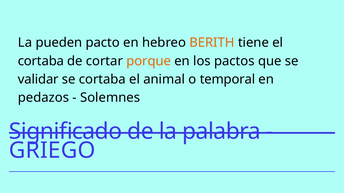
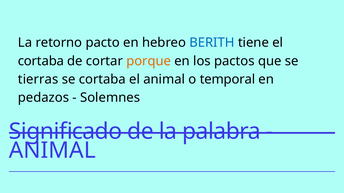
pueden: pueden -> retorno (59, 43)
BERITH colour: orange -> blue (212, 43)
validar: validar -> tierras (38, 79)
GRIEGO: GRIEGO -> ANIMAL (52, 151)
